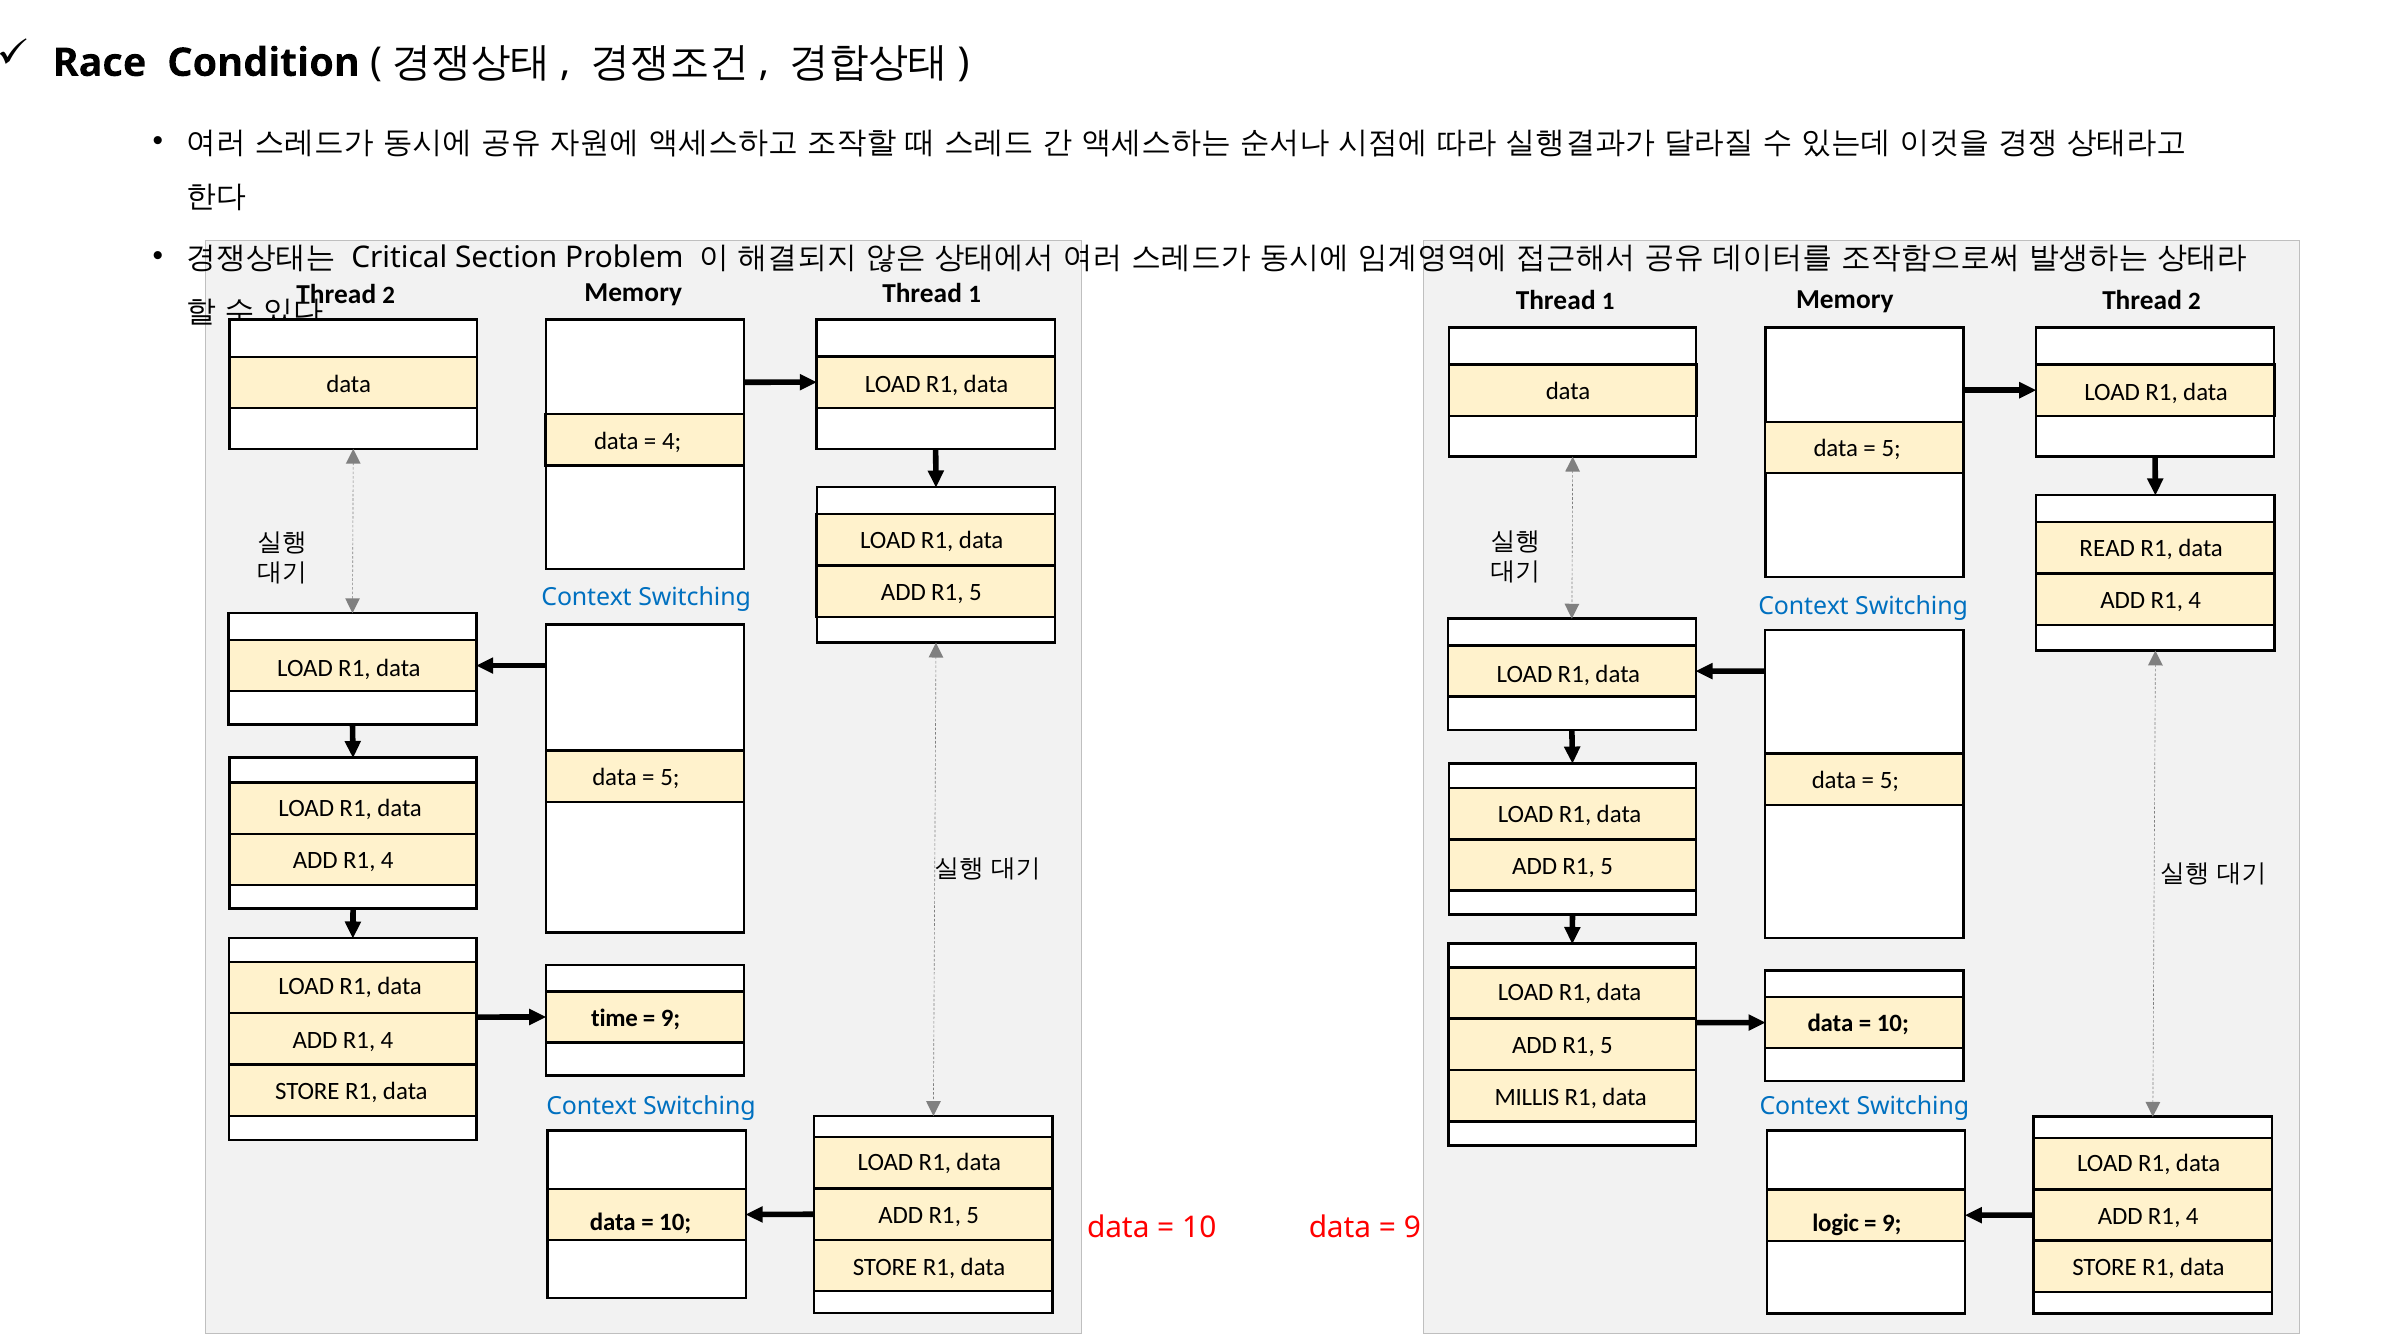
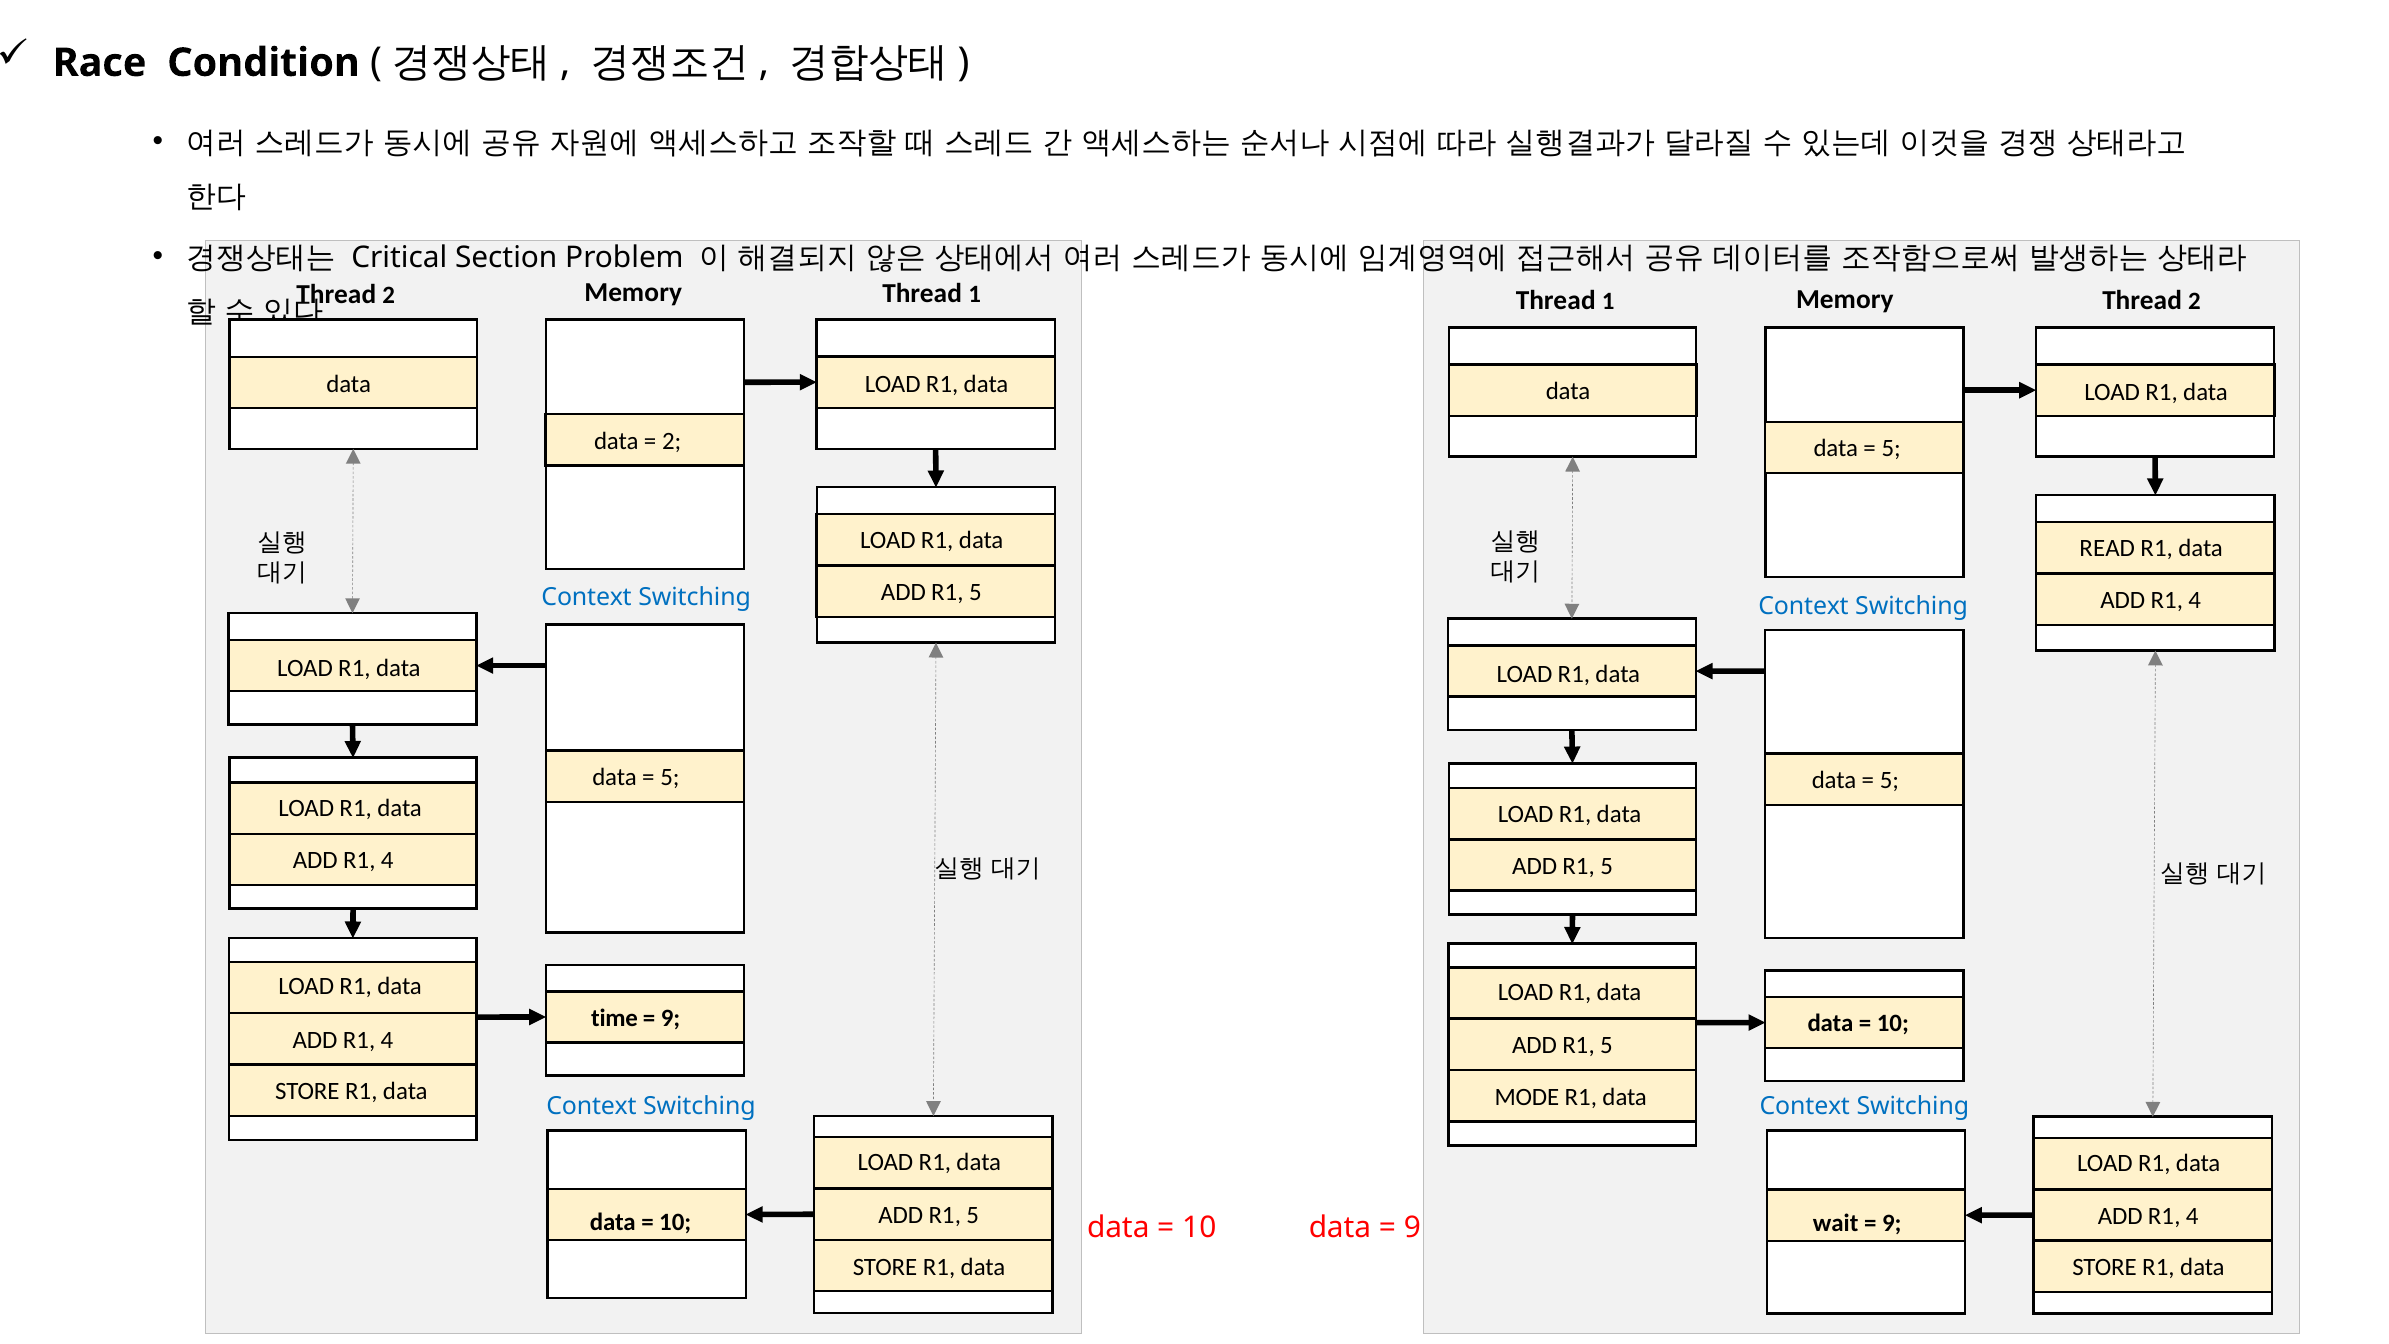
4: 4 -> 2 (672, 441)
MILLIS: MILLIS -> MODE (1527, 1097)
logic: logic -> wait (1836, 1223)
